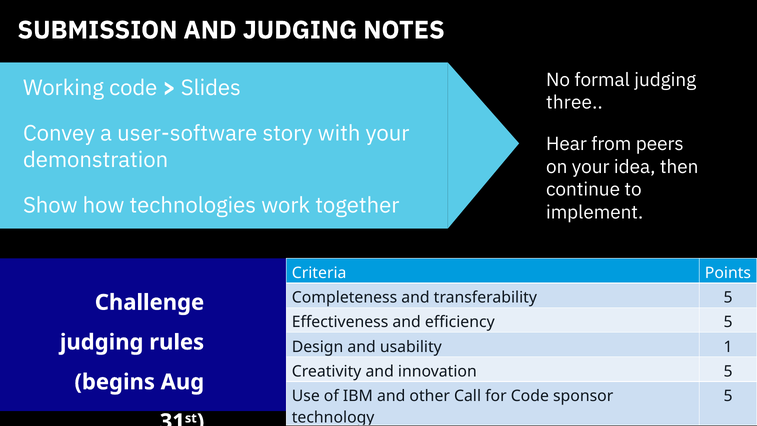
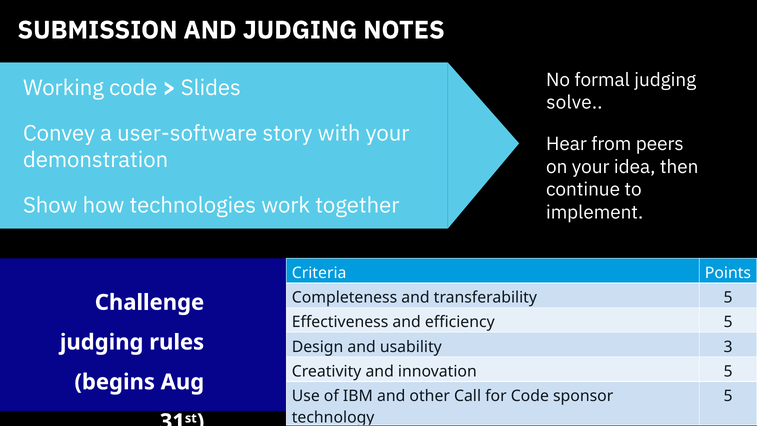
three: three -> solve (574, 102)
1: 1 -> 3 (728, 347)
